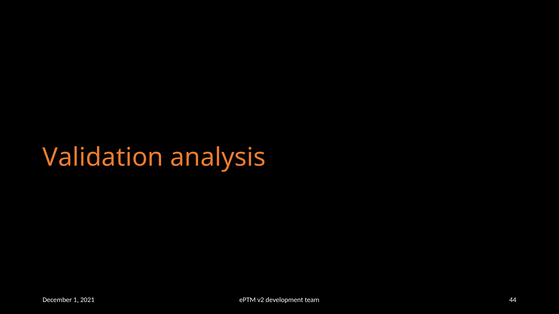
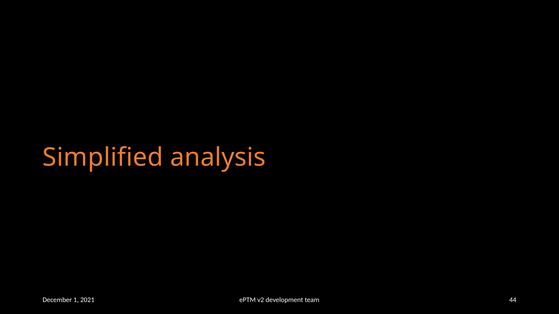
Validation: Validation -> Simplified (103, 158)
